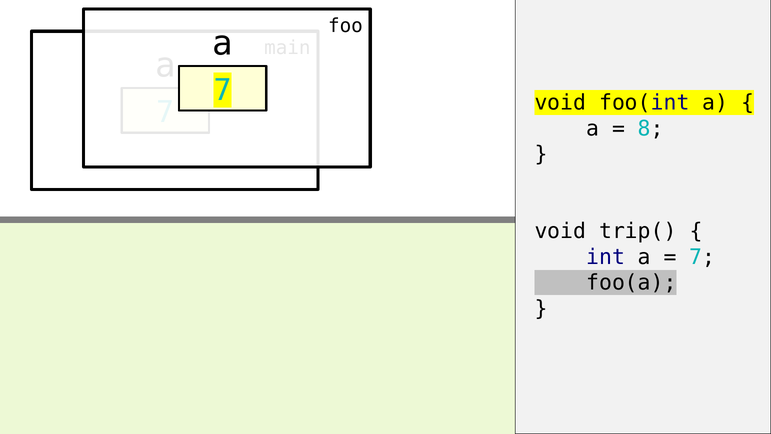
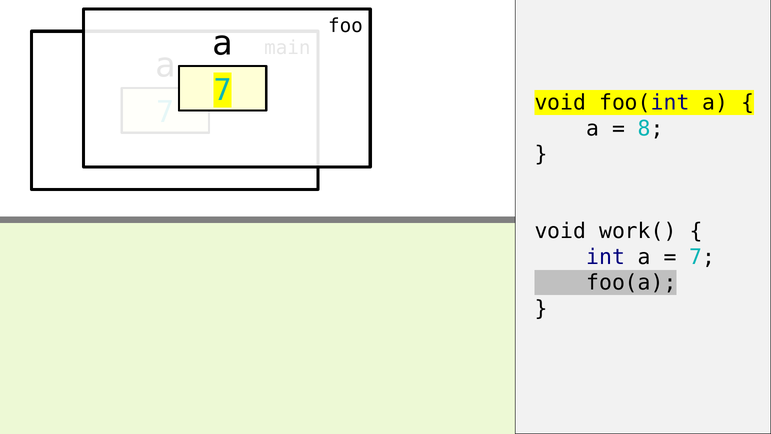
trip(: trip( -> work( (638, 231)
